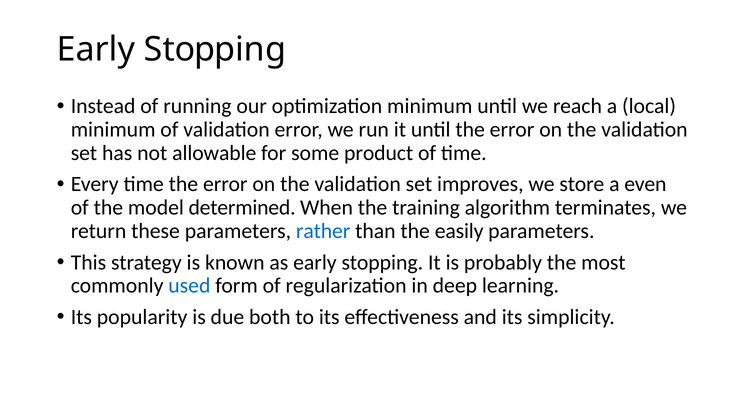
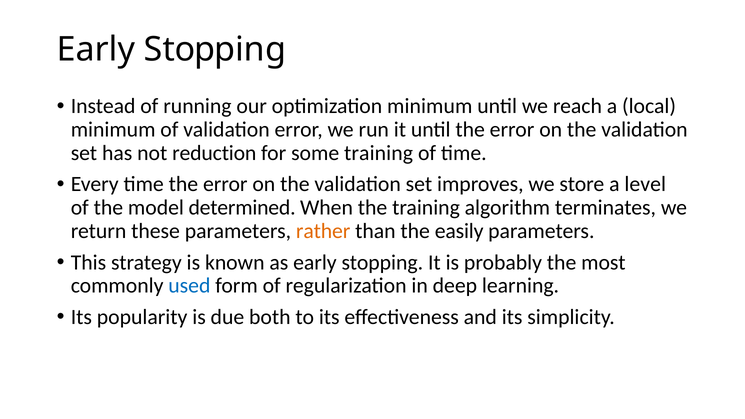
allowable: allowable -> reduction (214, 153)
some product: product -> training (379, 153)
even: even -> level (645, 184)
rather colour: blue -> orange (323, 231)
